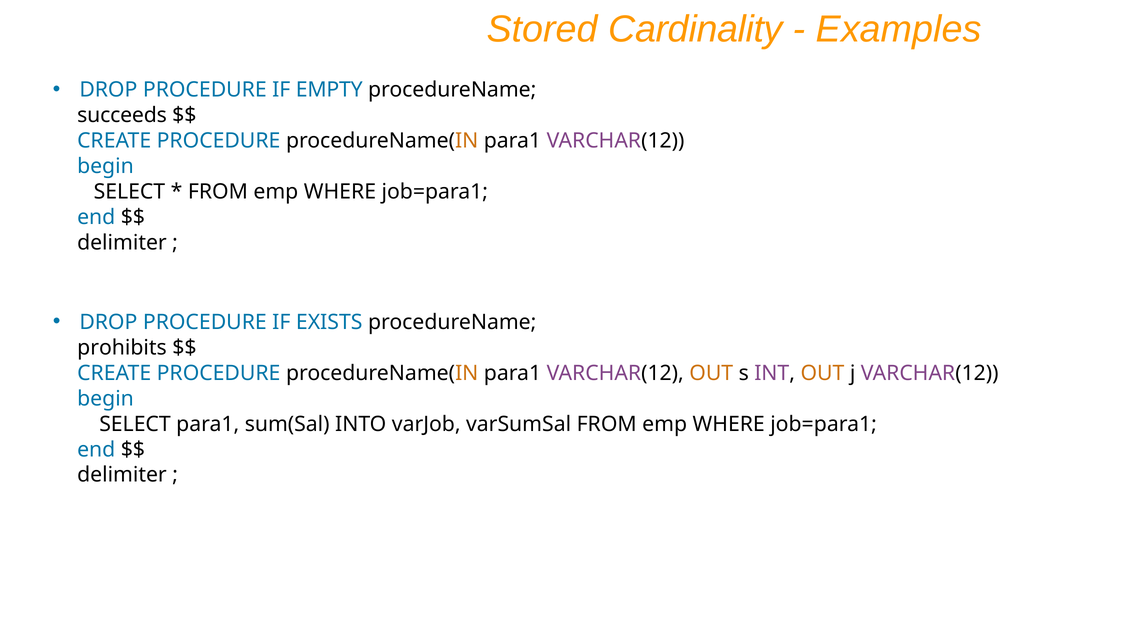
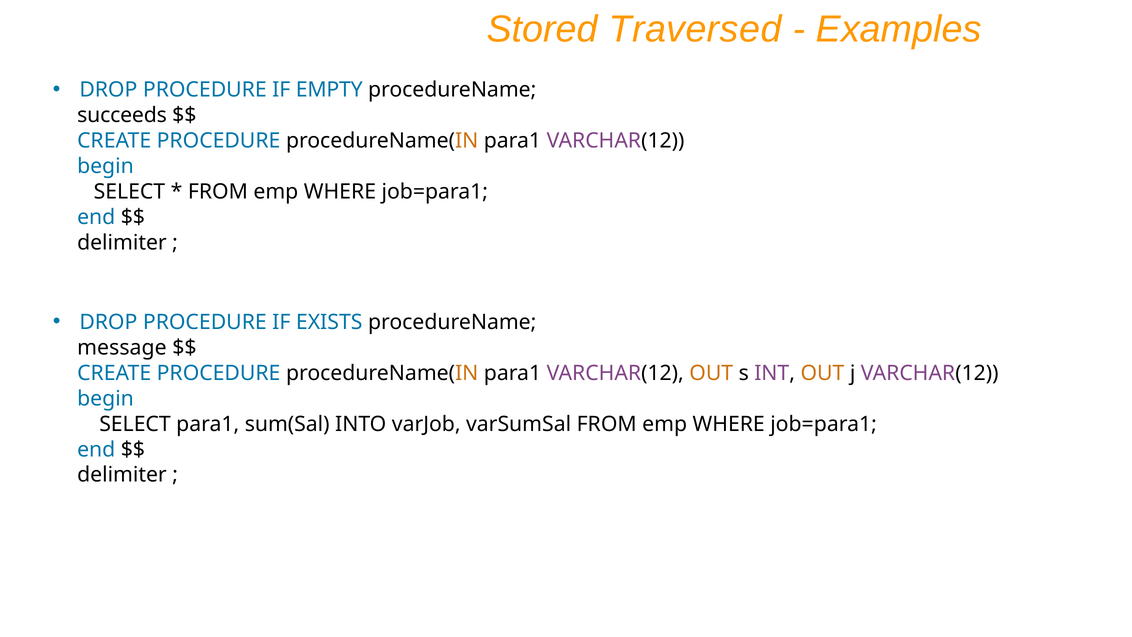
Cardinality: Cardinality -> Traversed (695, 29)
prohibits: prohibits -> message (122, 347)
